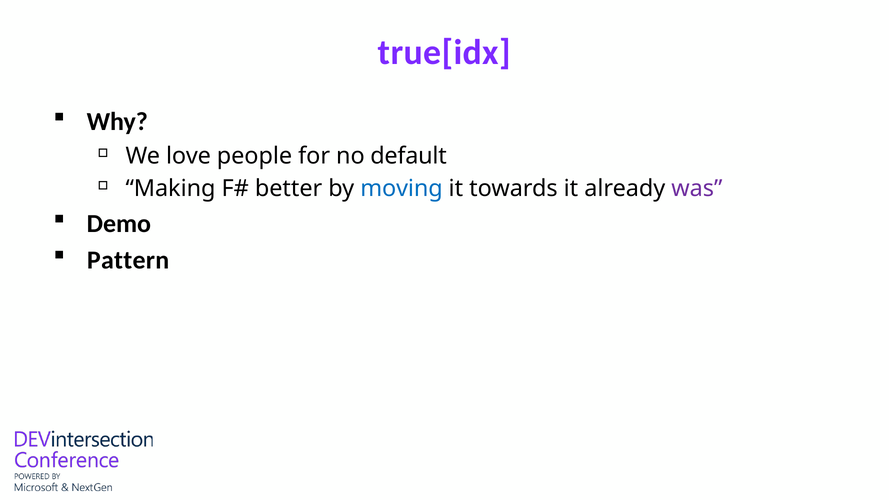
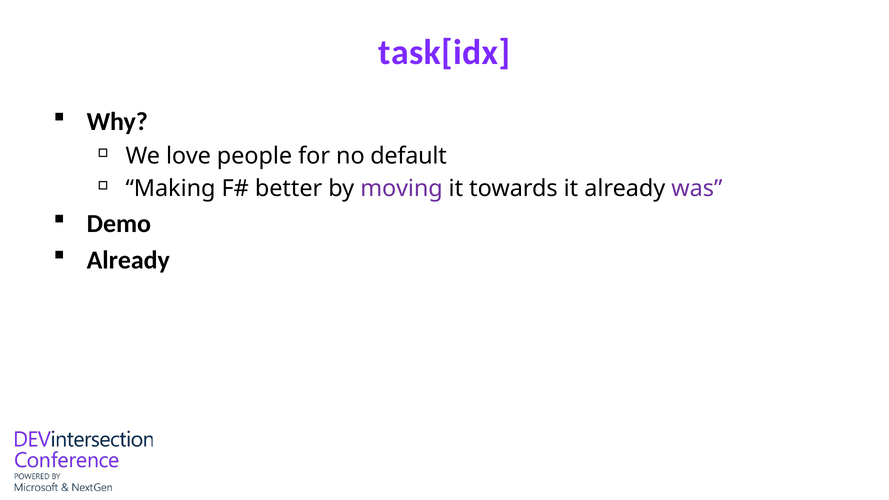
true[idx: true[idx -> task[idx (444, 52)
moving colour: blue -> purple (401, 189)
Pattern: Pattern -> Already (128, 260)
